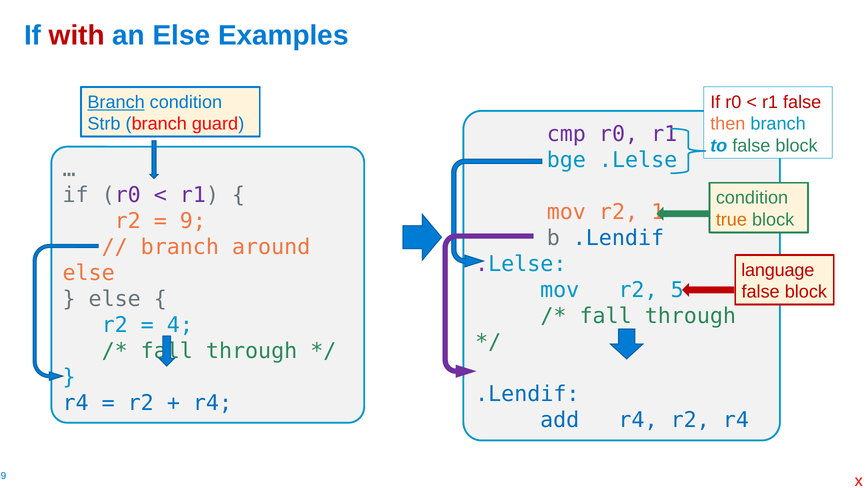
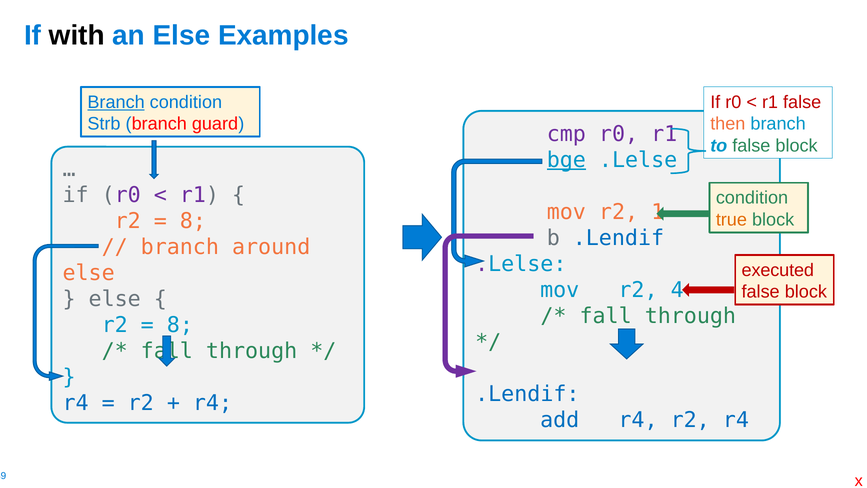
with colour: red -> black (77, 36)
bge underline: none -> present (566, 160)
9: 9 -> 8 (193, 221)
language: language -> executed (778, 270)
5: 5 -> 4 (677, 290)
4: 4 -> 8 (180, 325)
